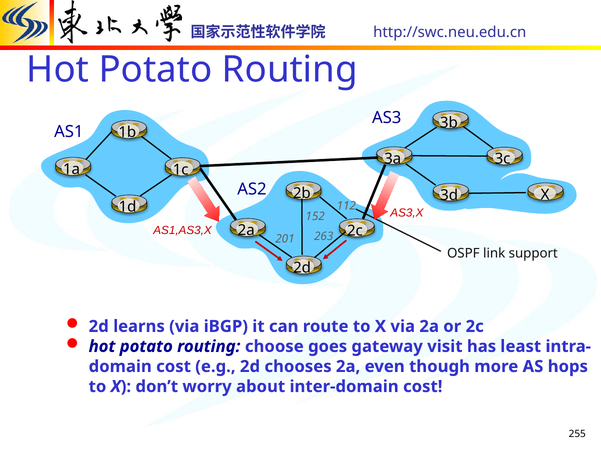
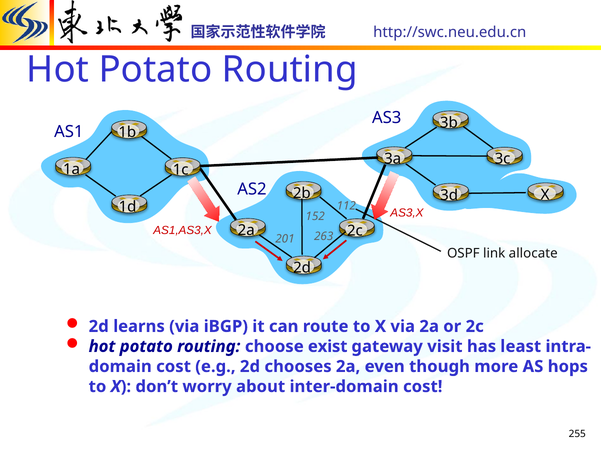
support: support -> allocate (533, 253)
goes: goes -> exist (328, 346)
